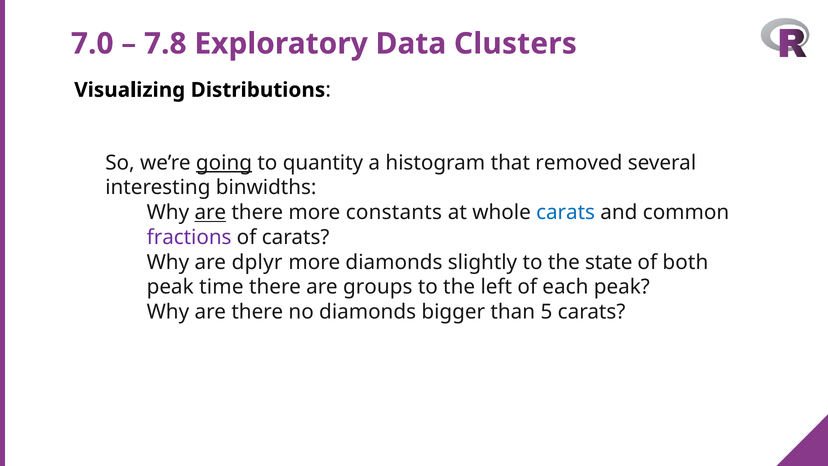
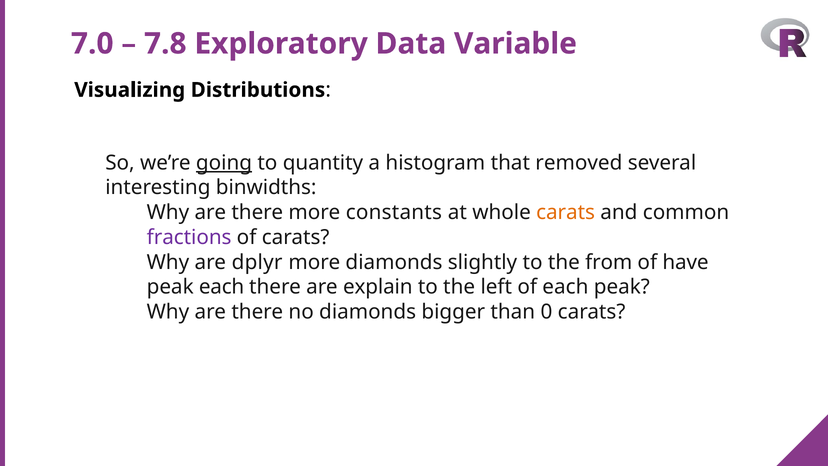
Clusters: Clusters -> Variable (515, 44)
are underline: present -> none (210, 212)
carats colour: blue -> orange (566, 212)
state: state -> from (609, 262)
both: both -> have (686, 262)
peak time: time -> each (222, 287)
groups: groups -> explain (378, 287)
5: 5 -> 0 (546, 312)
